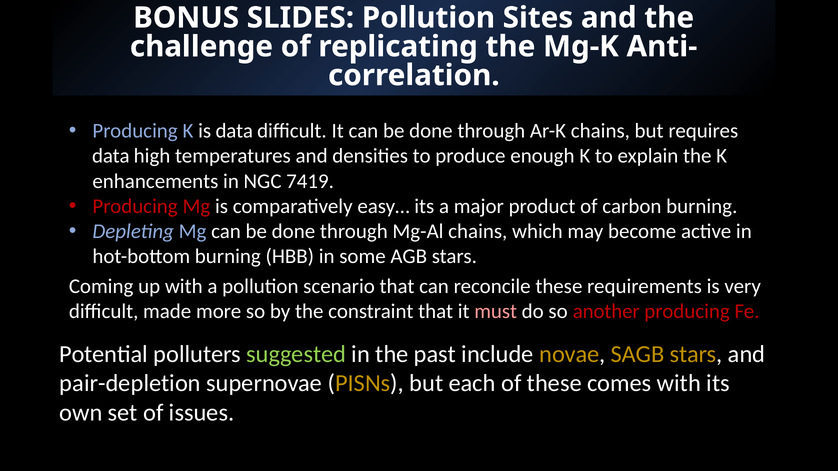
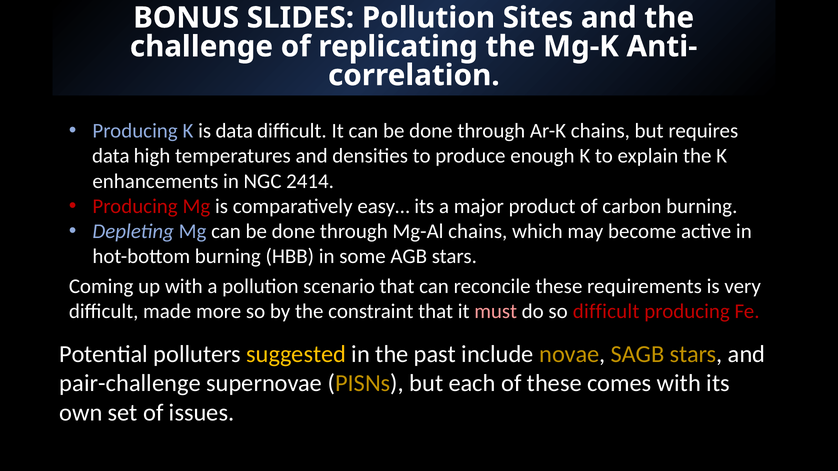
7419: 7419 -> 2414 (310, 181)
so another: another -> difficult (606, 312)
suggested colour: light green -> yellow (296, 354)
pair-depletion: pair-depletion -> pair-challenge (130, 384)
